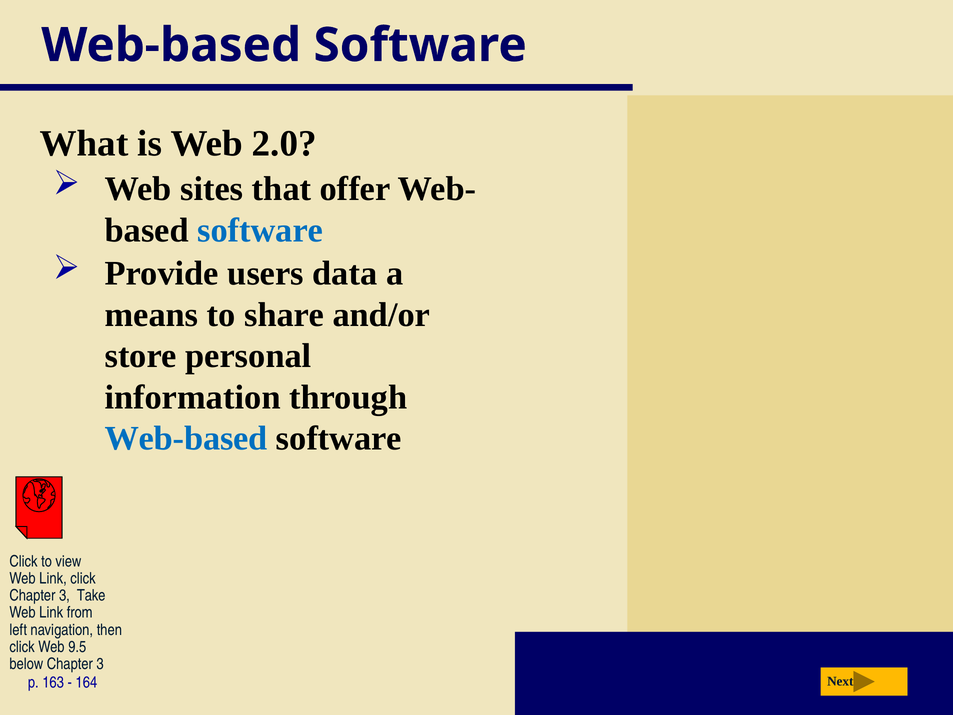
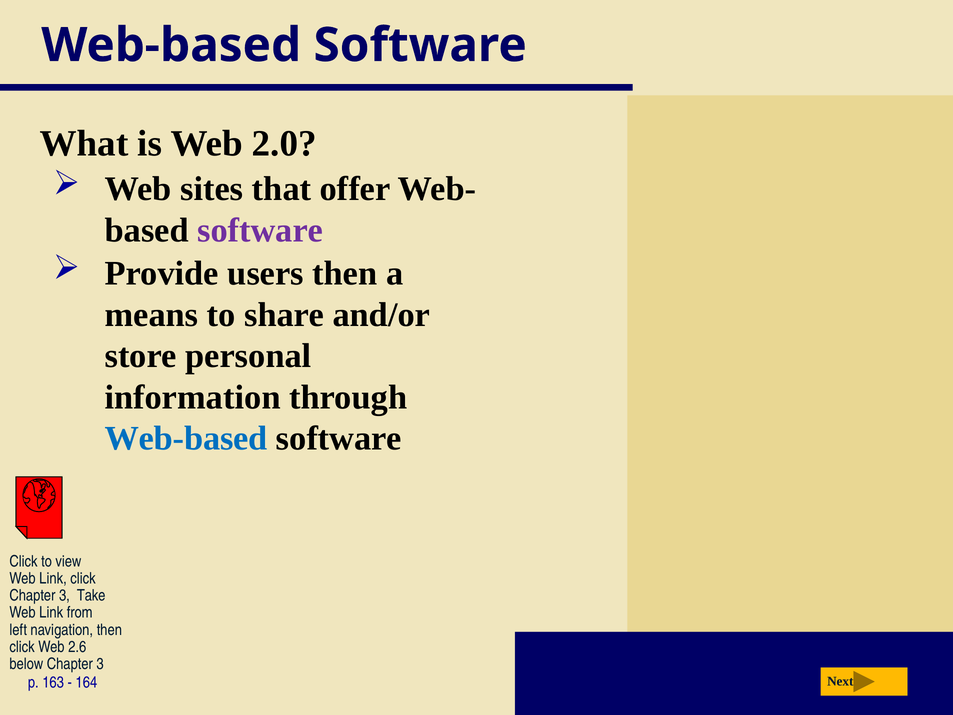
software colour: blue -> purple (260, 230)
users data: data -> then (345, 273)
9.5: 9.5 -> 2.6 (77, 647)
